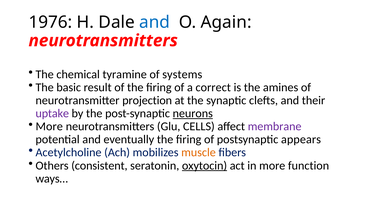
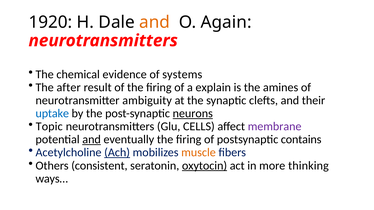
1976: 1976 -> 1920 (50, 22)
and colour: blue -> orange (155, 22)
tyramine: tyramine -> evidence (125, 74)
basic: basic -> after (69, 88)
correct: correct -> explain (213, 88)
projection: projection -> ambiguity (147, 101)
uptake colour: purple -> blue (52, 114)
More: More -> Topic (49, 127)
and underline: none -> present (92, 140)
appears: appears -> contains (301, 140)
Ach underline: none -> present (117, 153)
function: function -> thinking (308, 166)
